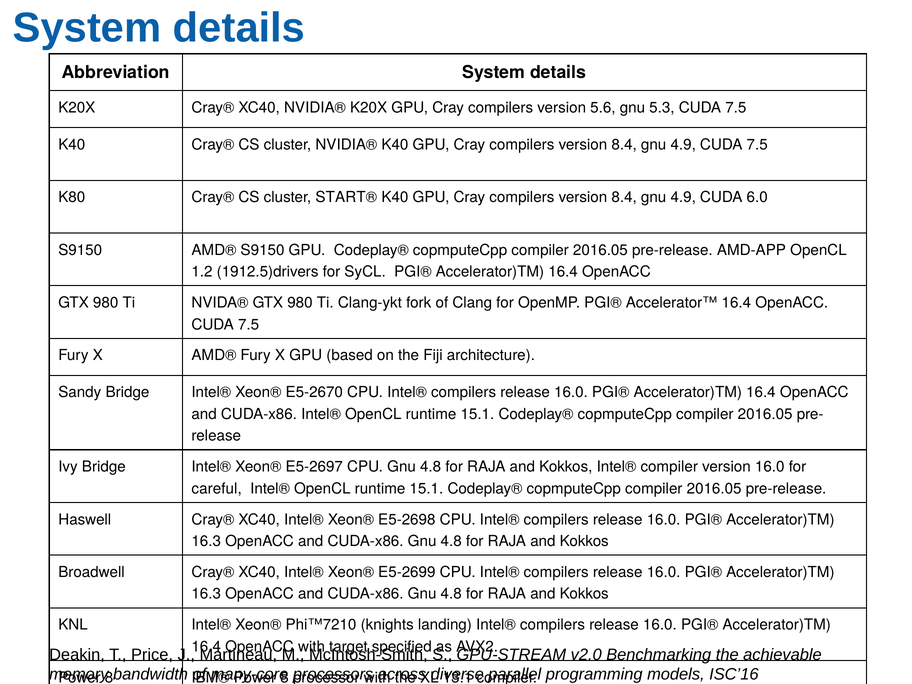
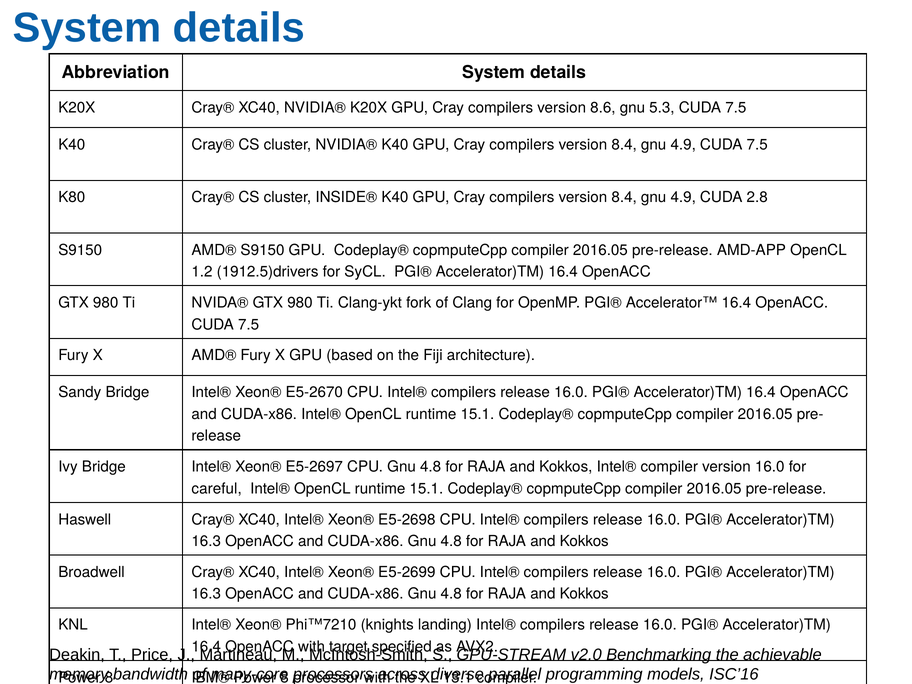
5.6: 5.6 -> 8.6 (603, 108)
START®: START® -> INSIDE® (346, 197)
6.0: 6.0 -> 2.8 (757, 197)
